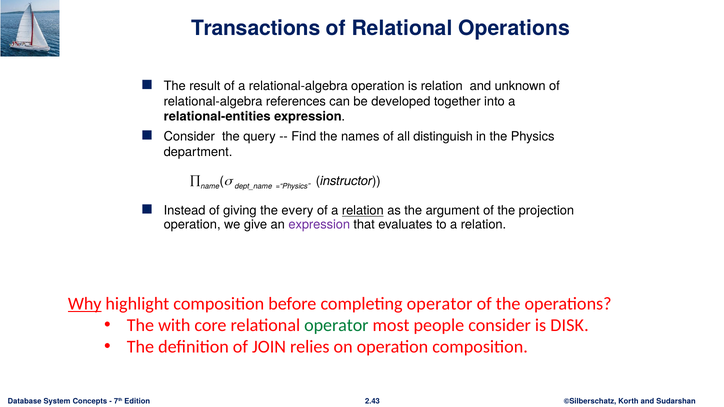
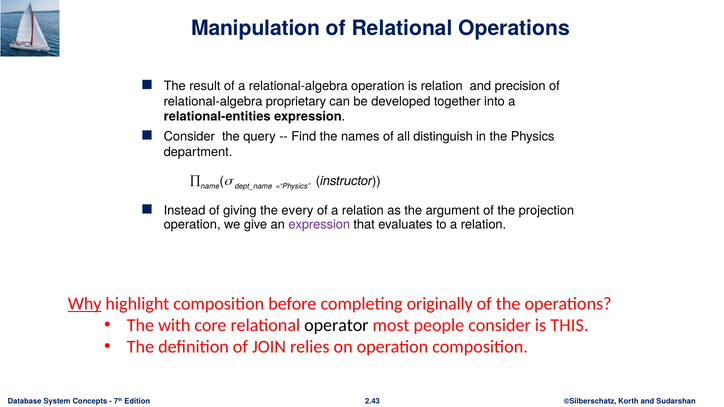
Transactions: Transactions -> Manipulation (256, 28)
unknown: unknown -> precision (520, 86)
references: references -> proprietary (296, 101)
relation underline: present -> none (363, 211)
completing operator: operator -> originally (440, 304)
operator colour: green -> black (336, 325)
DISK: DISK -> THIS (569, 325)
